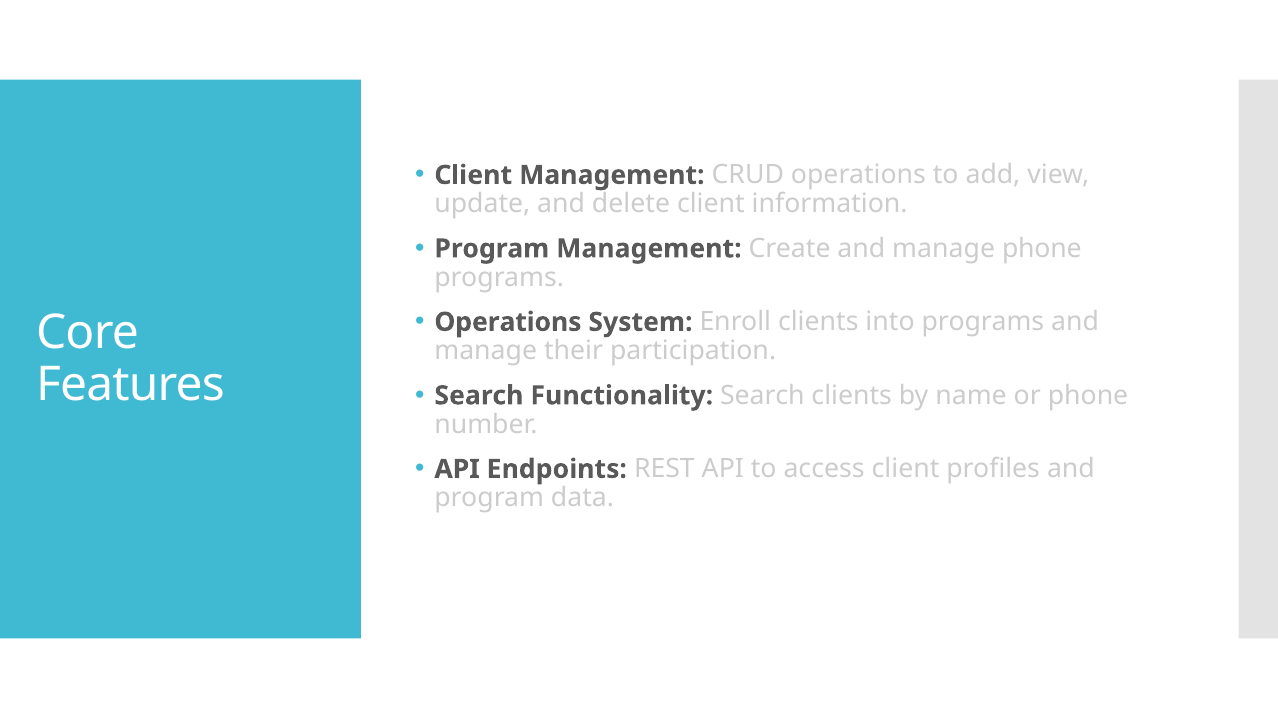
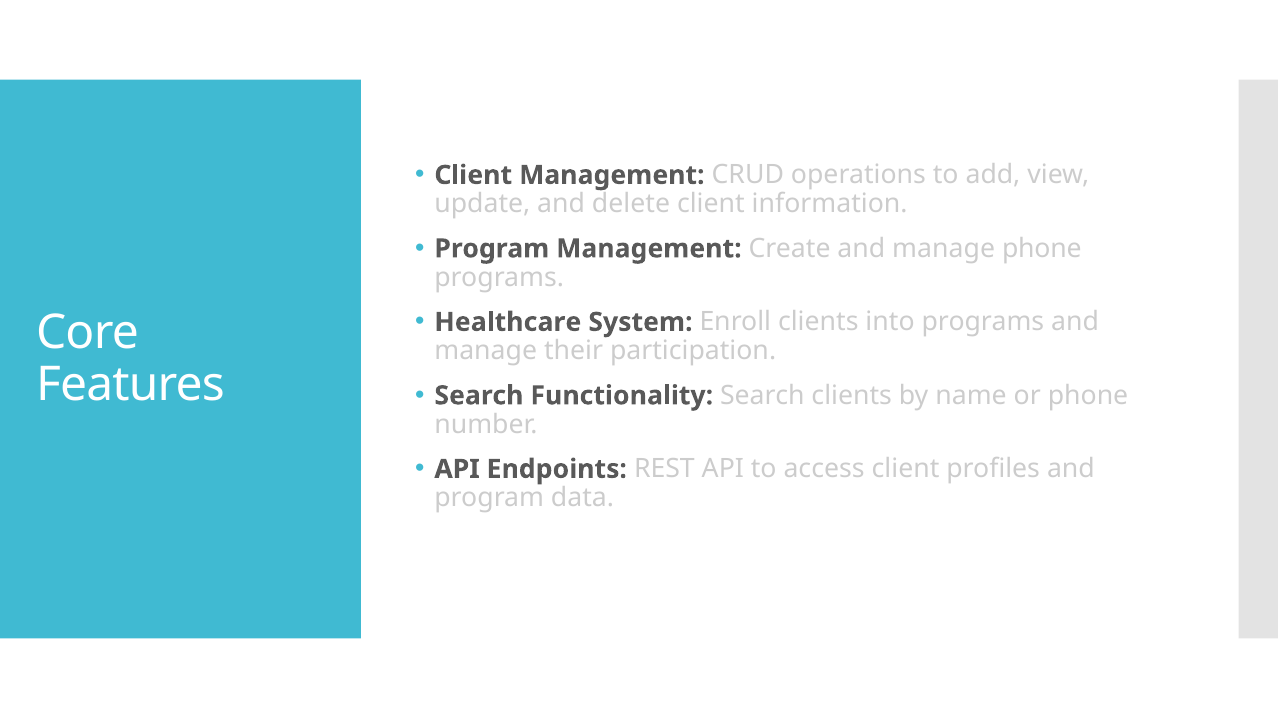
Operations: Operations -> Healthcare (508, 322)
